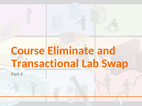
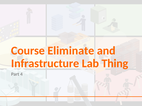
Transactional: Transactional -> Infrastructure (45, 64)
Swap: Swap -> Thing (115, 64)
